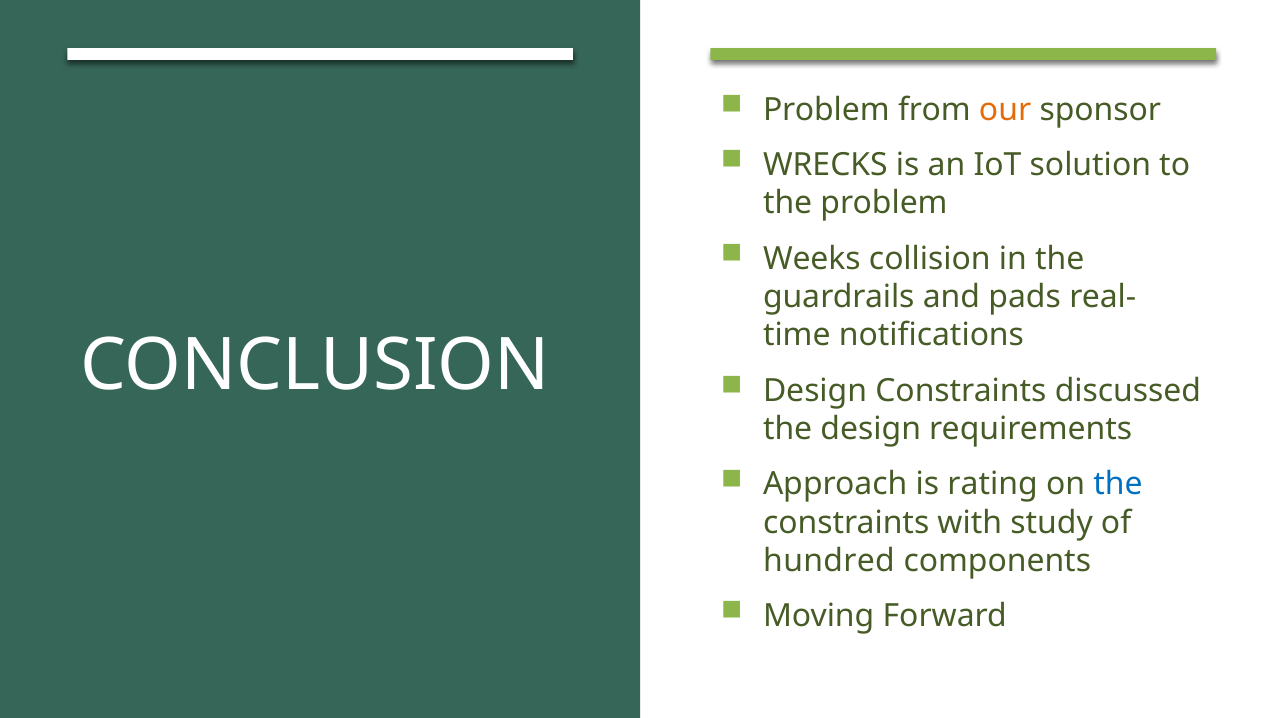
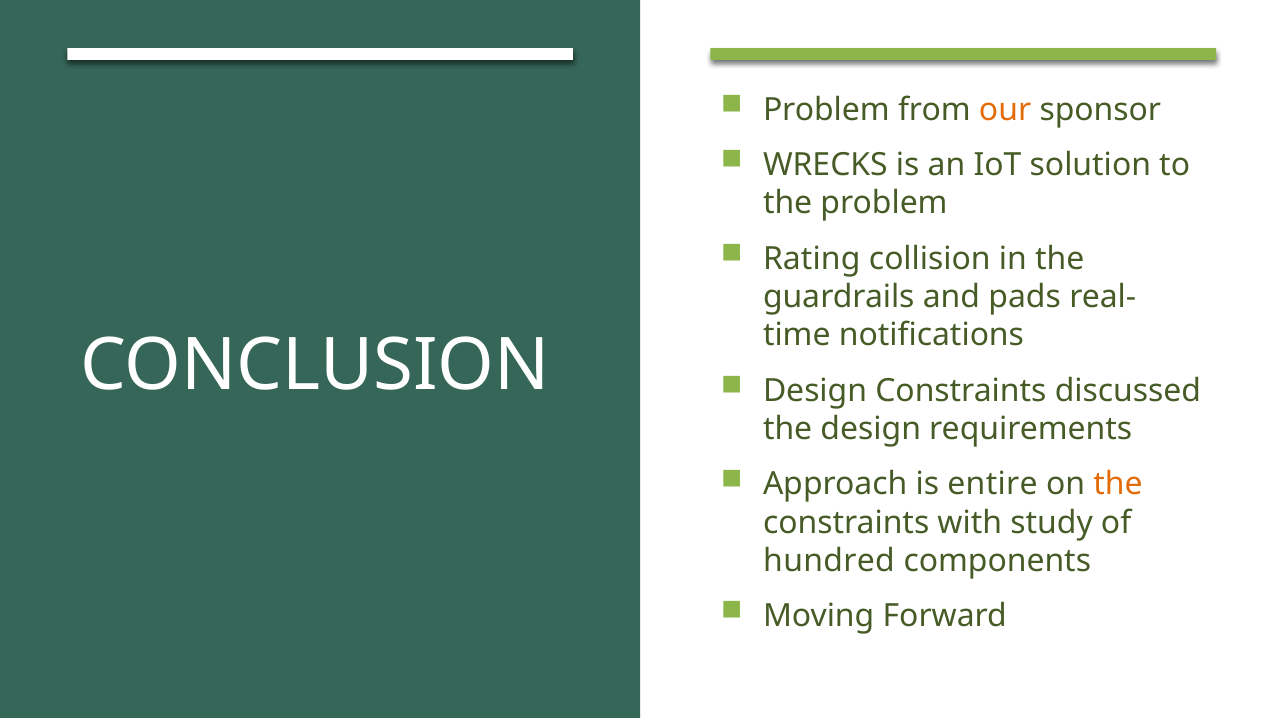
Weeks: Weeks -> Rating (812, 259)
rating: rating -> entire (993, 484)
the colour: blue -> orange (1118, 484)
